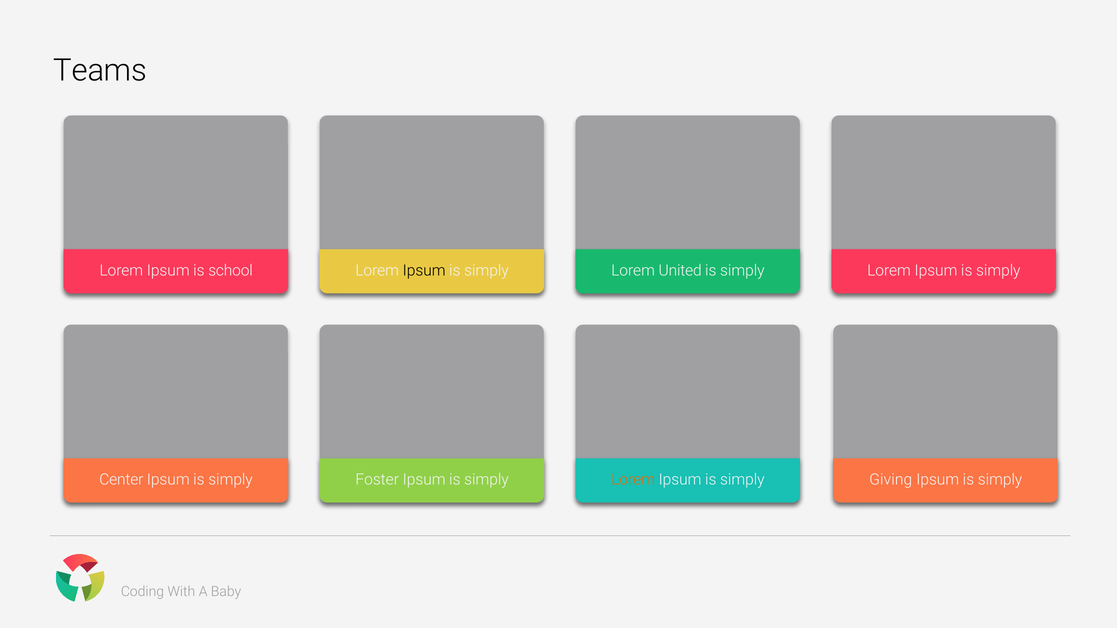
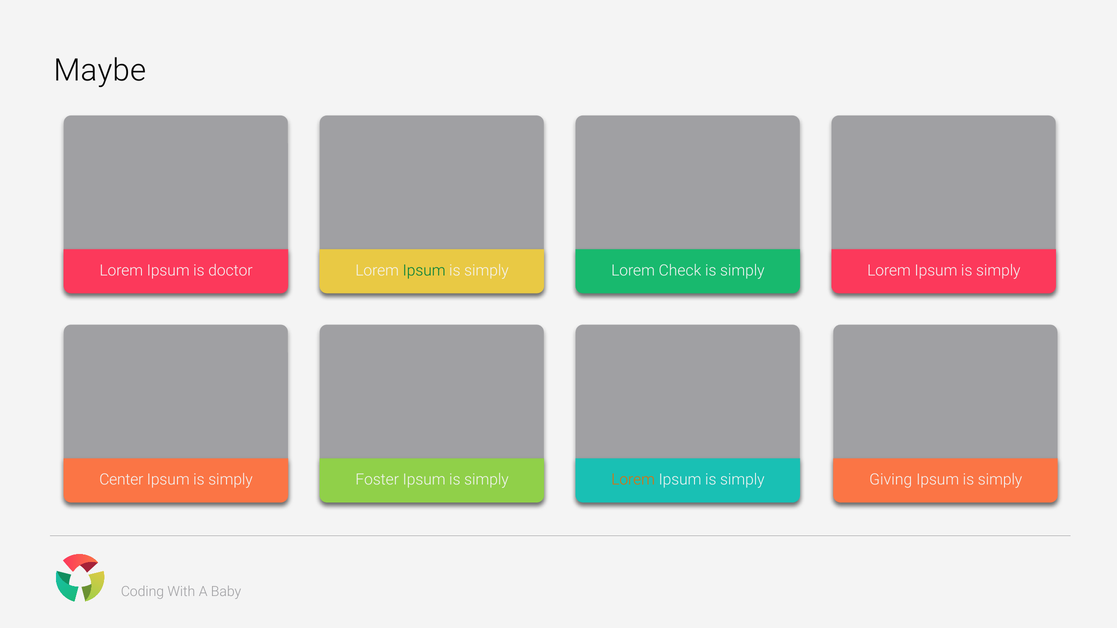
Teams: Teams -> Maybe (100, 70)
school: school -> doctor (230, 271)
Ipsum colour: black -> green (424, 271)
United: United -> Check (680, 271)
